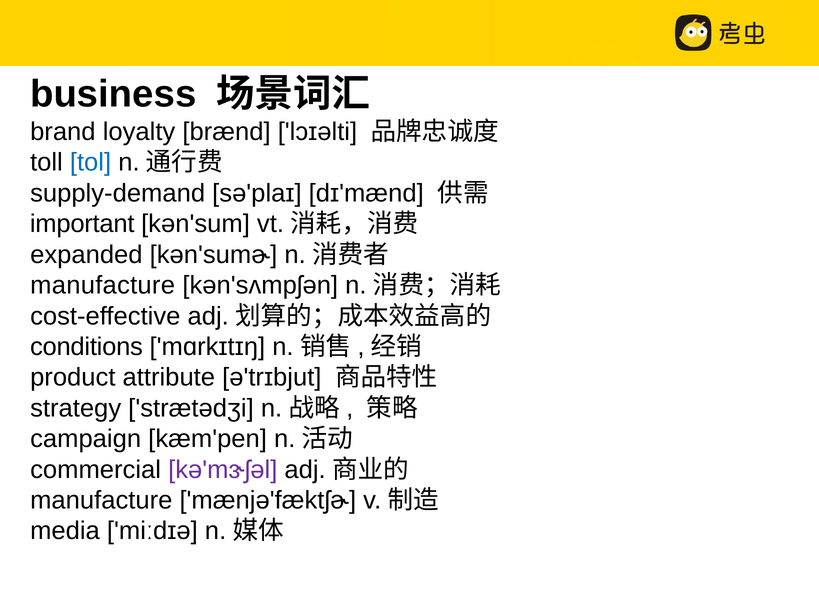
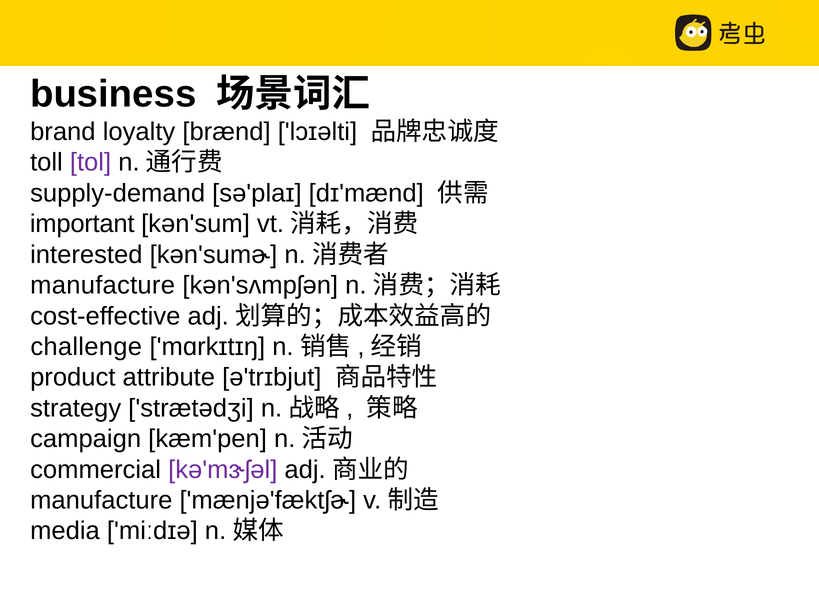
tol colour: blue -> purple (91, 163)
expanded: expanded -> interested (86, 255)
conditions: conditions -> challenge (86, 347)
